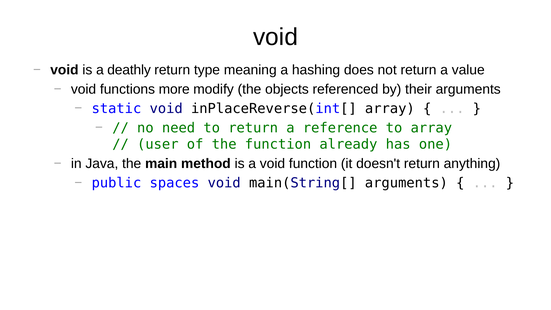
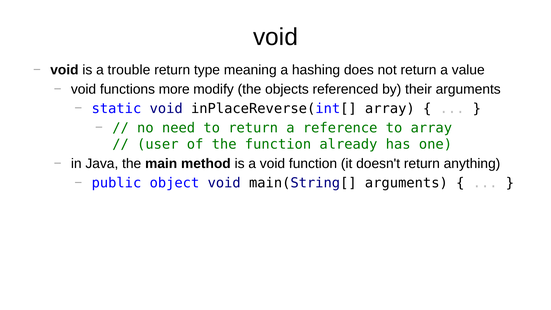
deathly: deathly -> trouble (129, 70)
spaces: spaces -> object (174, 183)
